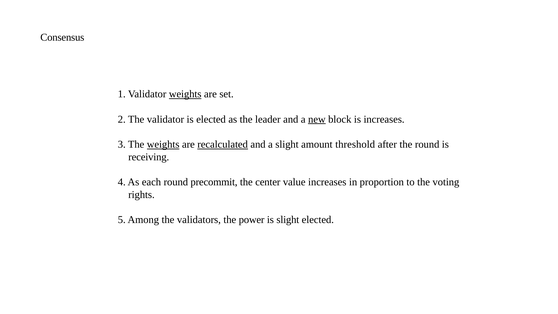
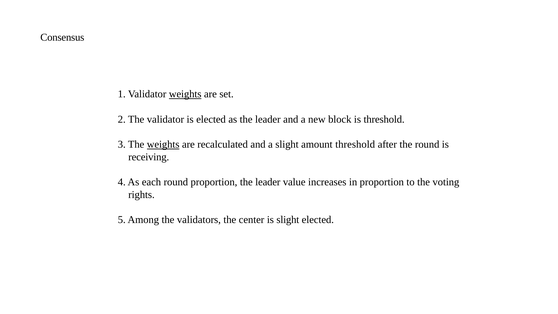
new underline: present -> none (317, 119)
is increases: increases -> threshold (384, 119)
recalculated underline: present -> none (223, 144)
round precommit: precommit -> proportion (214, 182)
center: center -> leader (268, 182)
power: power -> center (252, 220)
